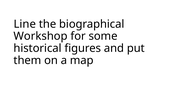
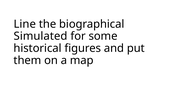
Workshop: Workshop -> Simulated (40, 36)
